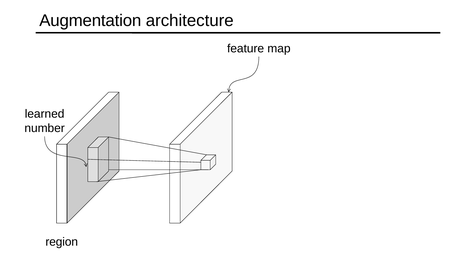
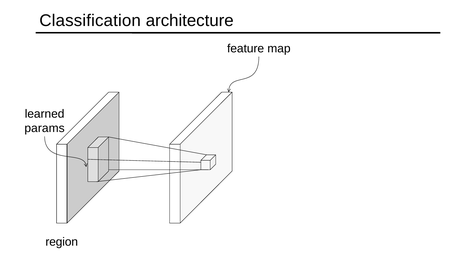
Augmentation: Augmentation -> Classification (90, 21)
number: number -> params (45, 128)
